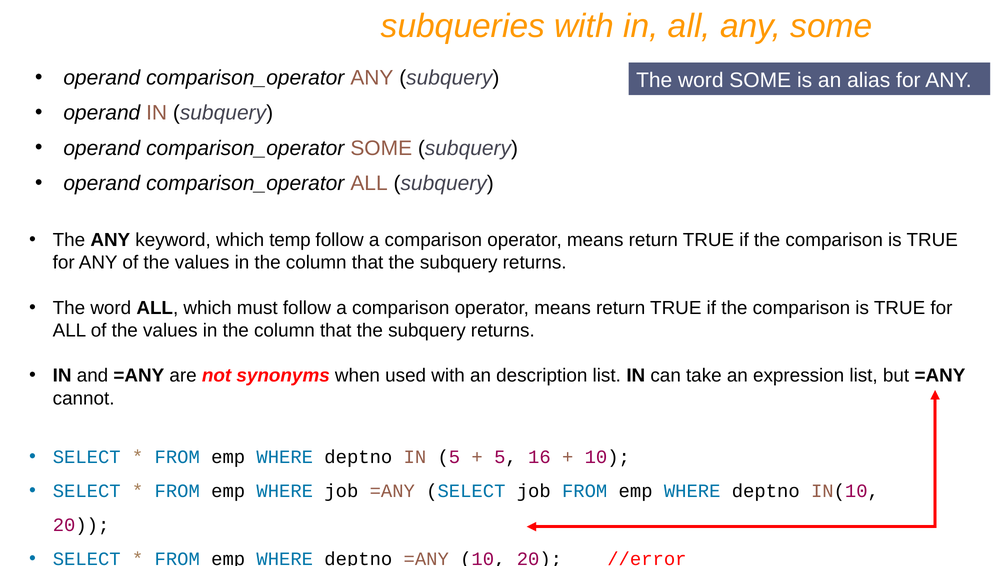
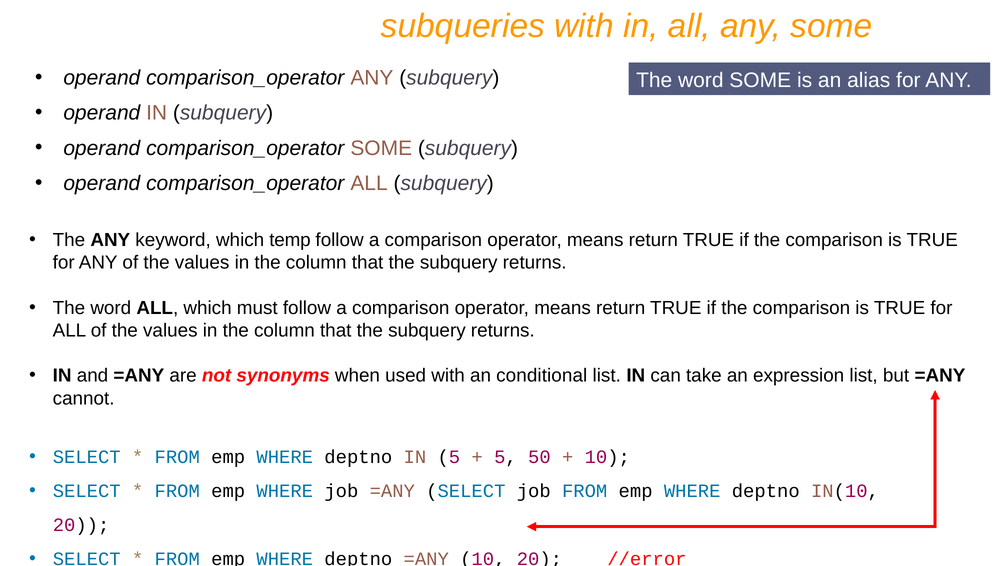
description: description -> conditional (542, 376)
16: 16 -> 50 (539, 457)
